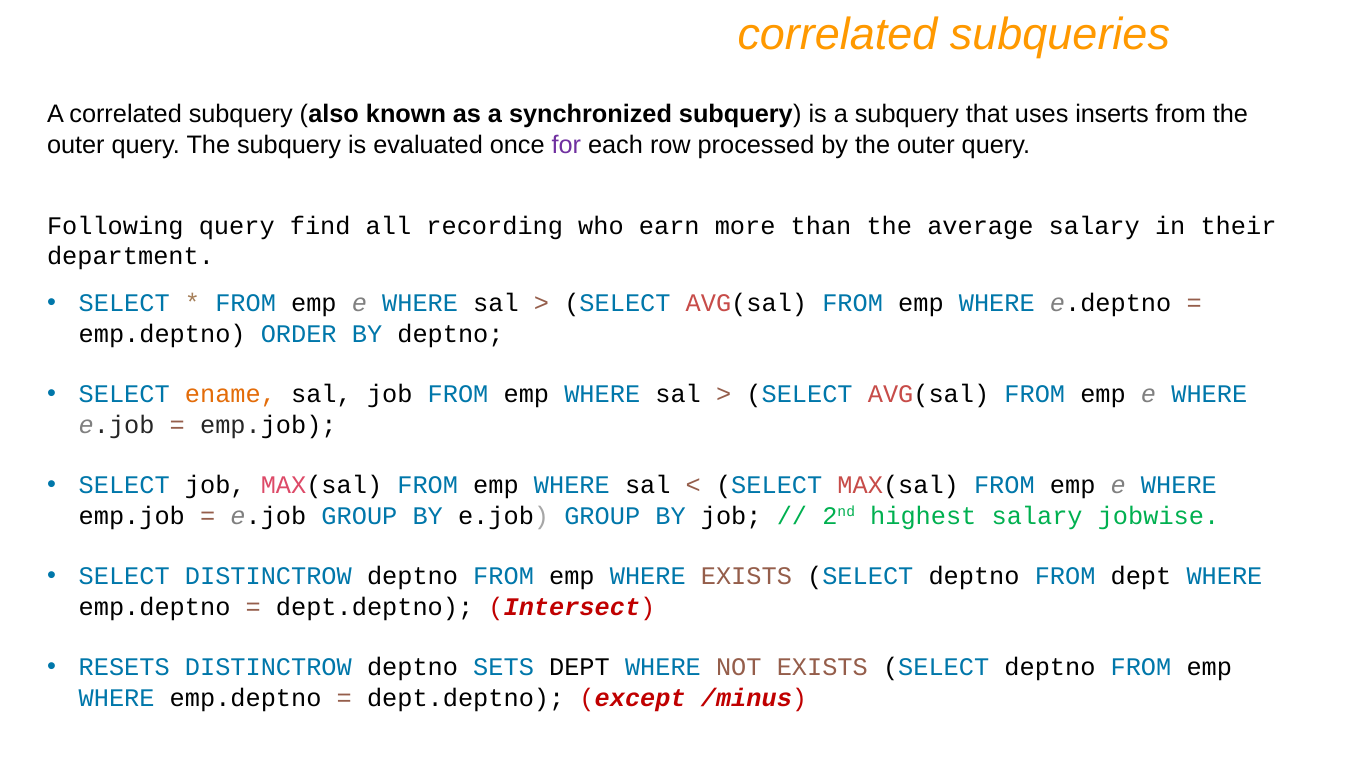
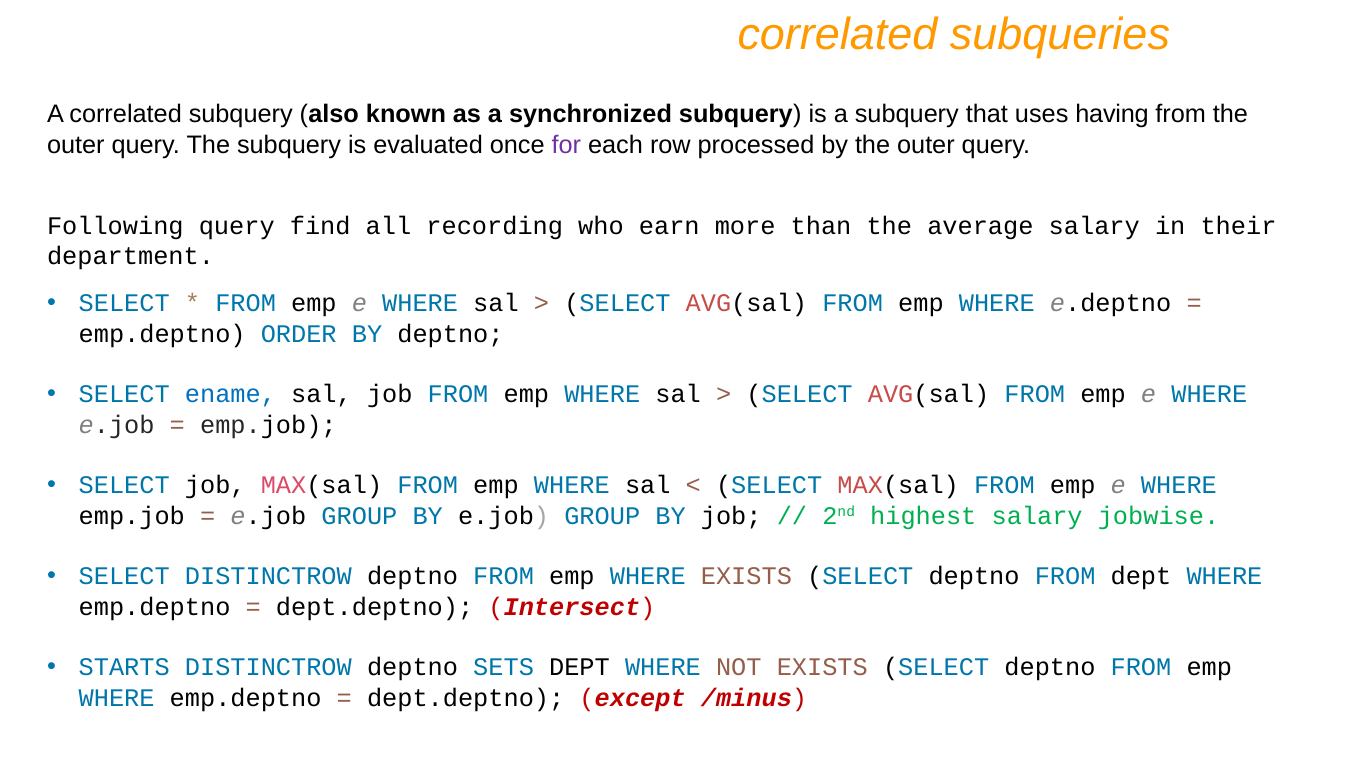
inserts: inserts -> having (1112, 115)
ename colour: orange -> blue (230, 394)
RESETS: RESETS -> STARTS (124, 667)
